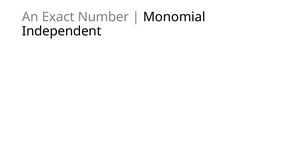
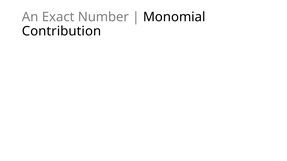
Independent: Independent -> Contribution (62, 31)
